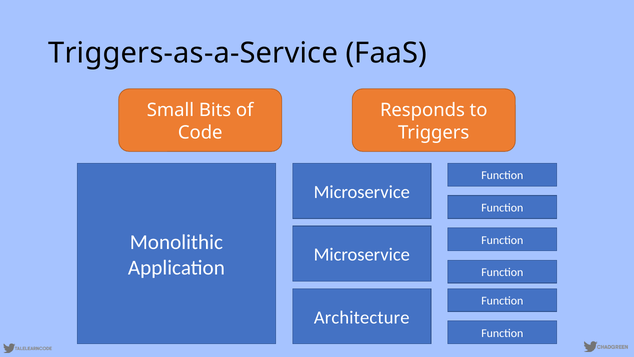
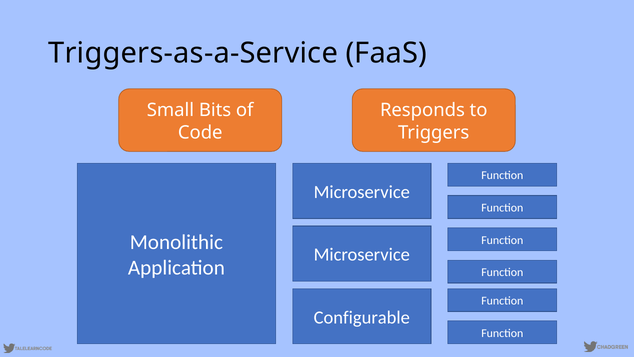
Architecture: Architecture -> Configurable (362, 317)
